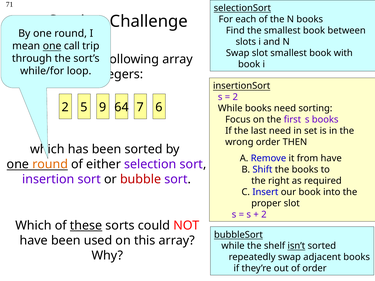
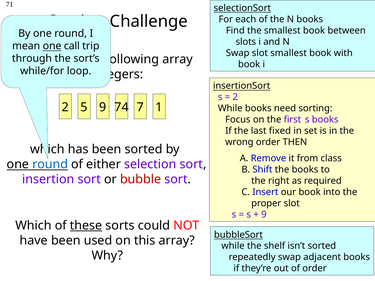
64: 64 -> 74 (122, 107)
6: 6 -> 1 (159, 107)
last need: need -> fixed (280, 131)
from have: have -> class (331, 158)
round colour: orange -> blue (50, 164)
2: 2 -> 9 (264, 215)
isn’t underline: present -> none (296, 246)
